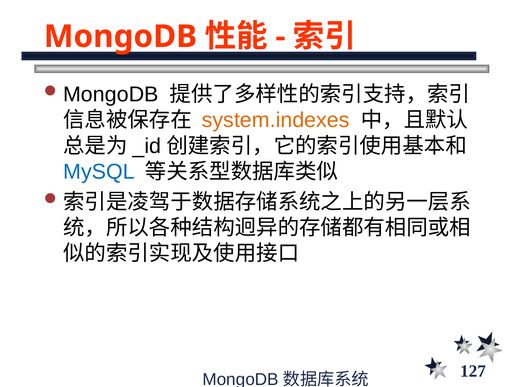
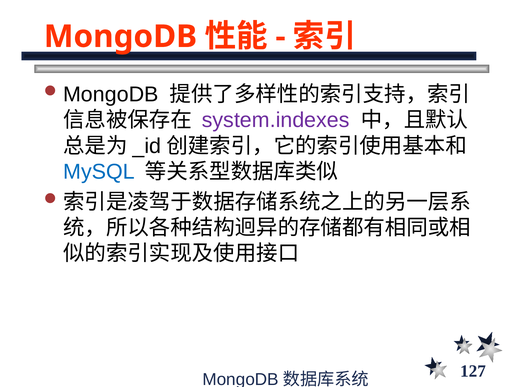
system.indexes colour: orange -> purple (276, 120)
